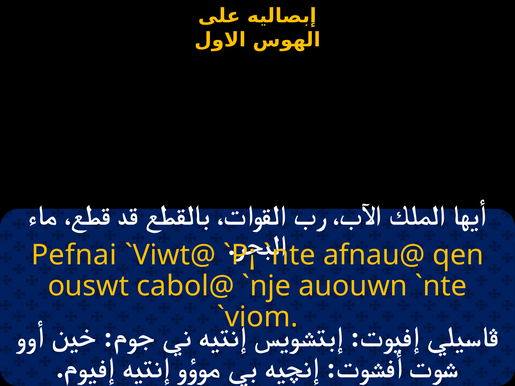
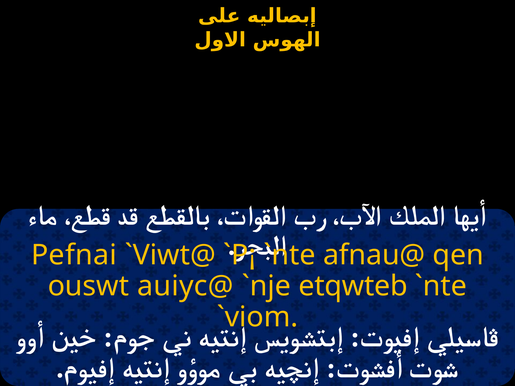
cabol@: cabol@ -> auiyc@ (185, 286)
auouwn: auouwn -> etqwteb (353, 286)
